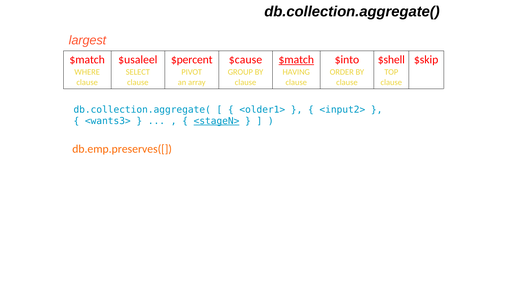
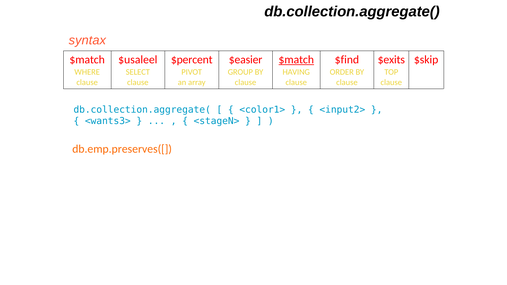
largest: largest -> syntax (87, 40)
$cause: $cause -> $easier (246, 60)
$into: $into -> $find (347, 60)
$shell: $shell -> $exits (391, 60)
<older1>: <older1> -> <color1> (262, 110)
<stageN> underline: present -> none (217, 121)
